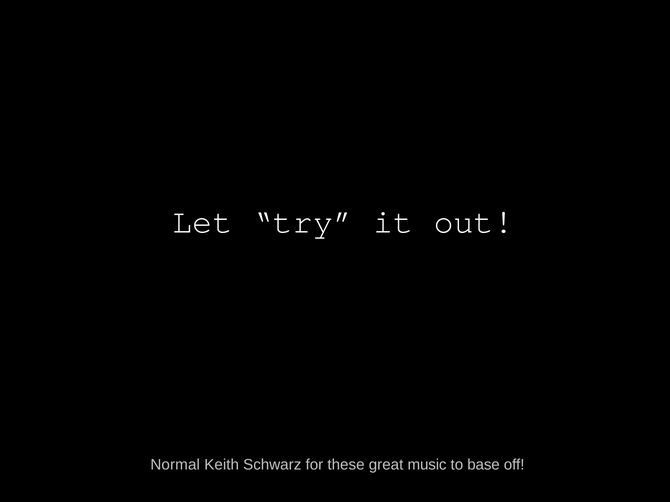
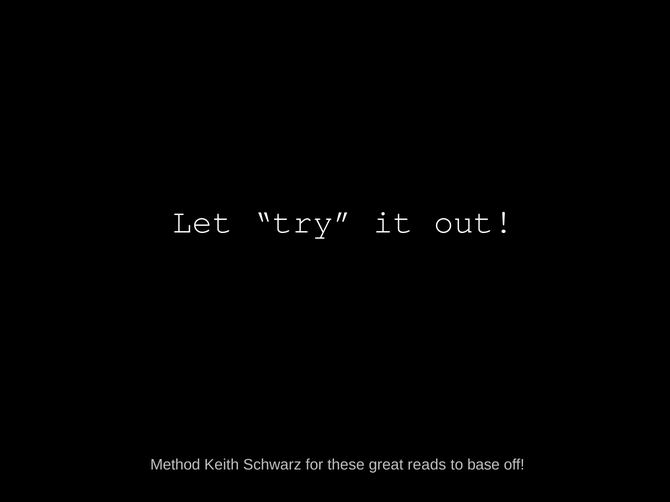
Normal: Normal -> Method (175, 465)
music: music -> reads (427, 465)
